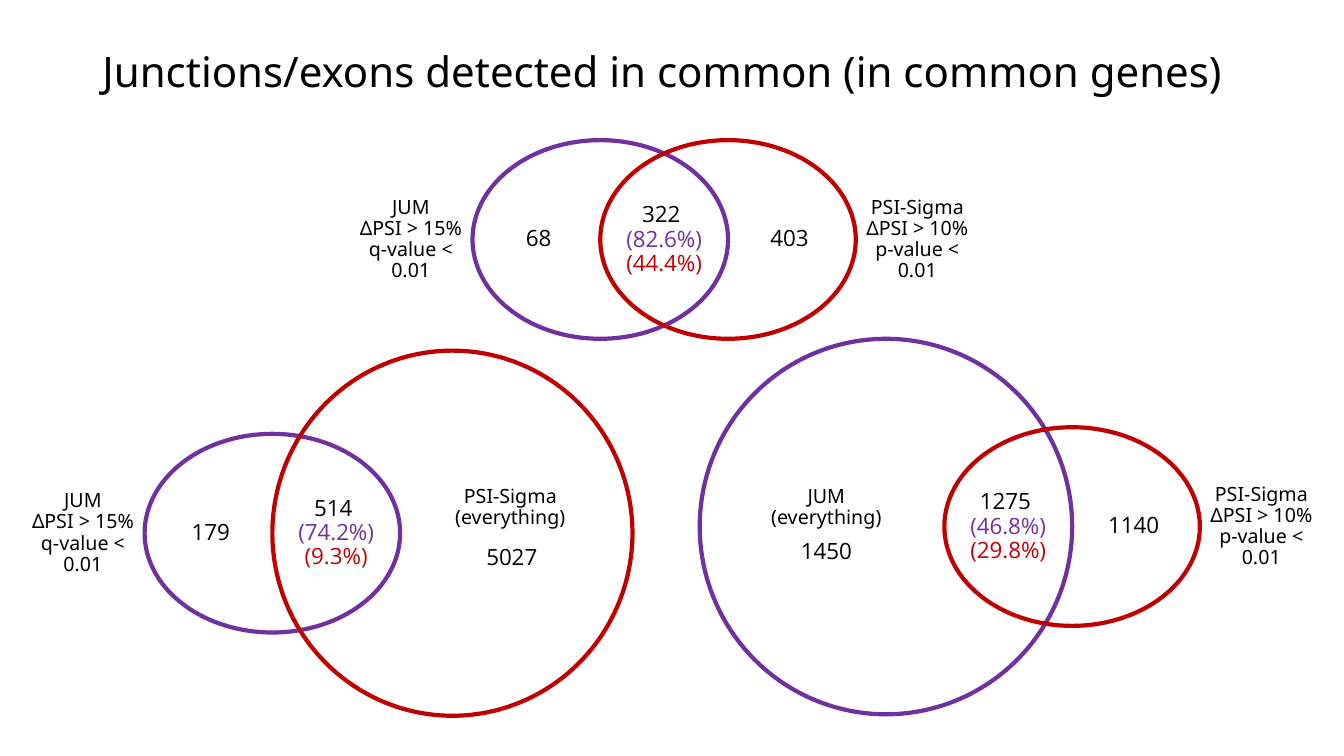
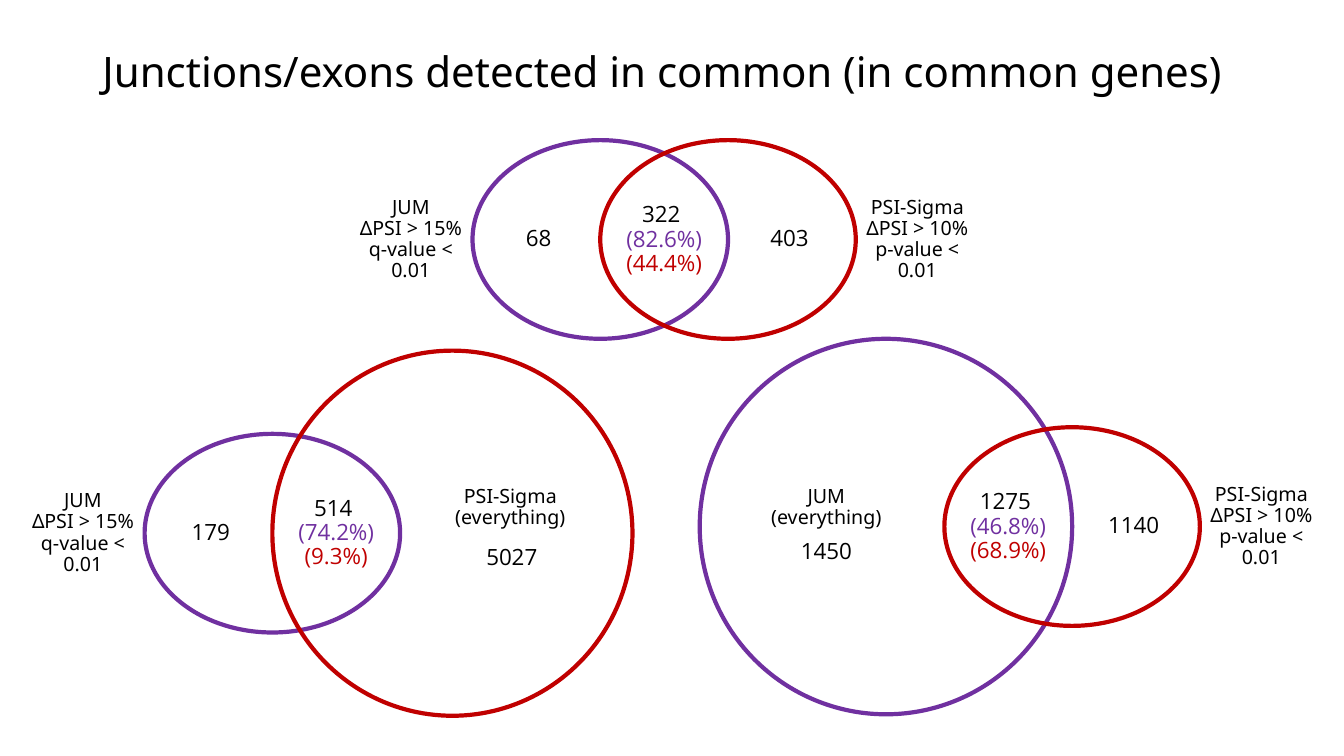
29.8%: 29.8% -> 68.9% (1008, 551)
